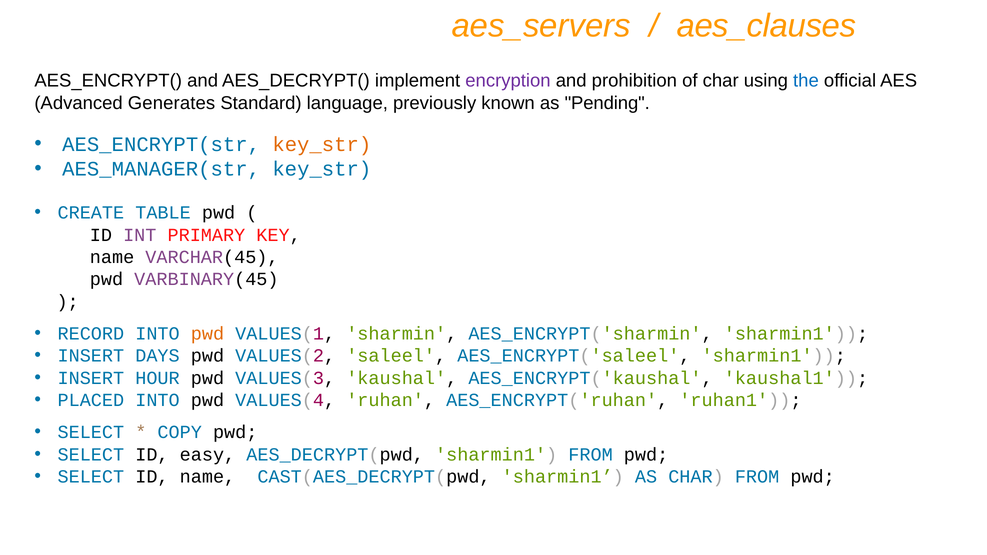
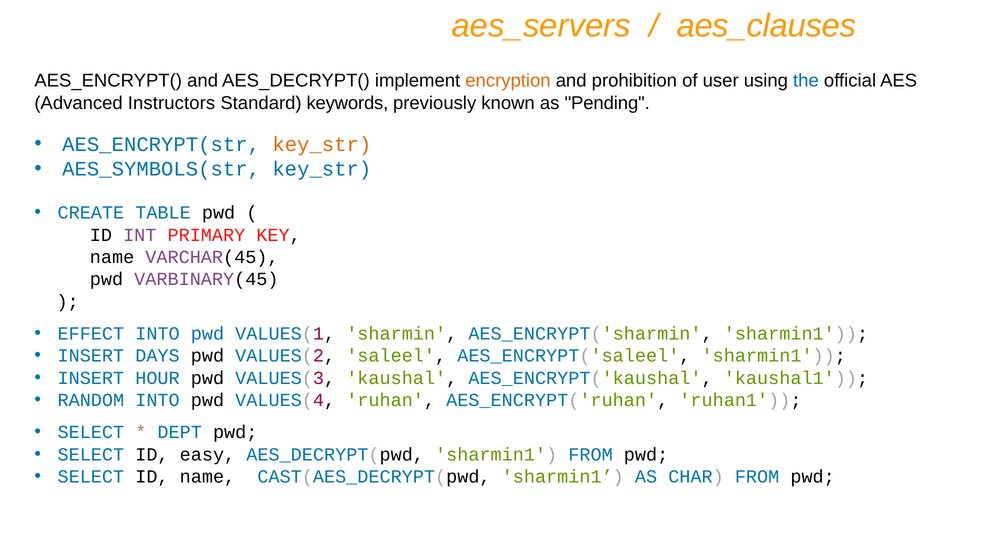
encryption colour: purple -> orange (508, 81)
of char: char -> user (721, 81)
Generates: Generates -> Instructors (172, 103)
language: language -> keywords (347, 103)
AES_MANAGER(str: AES_MANAGER(str -> AES_SYMBOLS(str (161, 169)
RECORD: RECORD -> EFFECT (91, 334)
pwd colour: orange -> blue (207, 334)
PLACED: PLACED -> RANDOM (91, 400)
COPY: COPY -> DEPT (180, 432)
